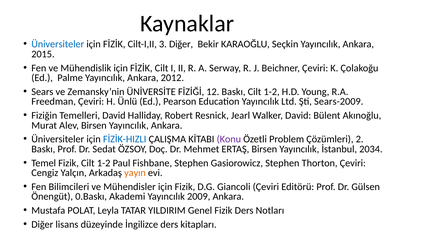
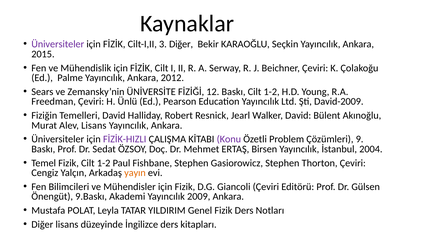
Üniversiteler colour: blue -> purple (58, 44)
Sears-2009: Sears-2009 -> David-2009 (339, 102)
Alev Birsen: Birsen -> Lisans (94, 125)
FİZİK-HIZLI colour: blue -> purple (125, 139)
2: 2 -> 9 (360, 139)
2034: 2034 -> 2004 (371, 149)
0.Baskı: 0.Baskı -> 9.Baskı (91, 197)
